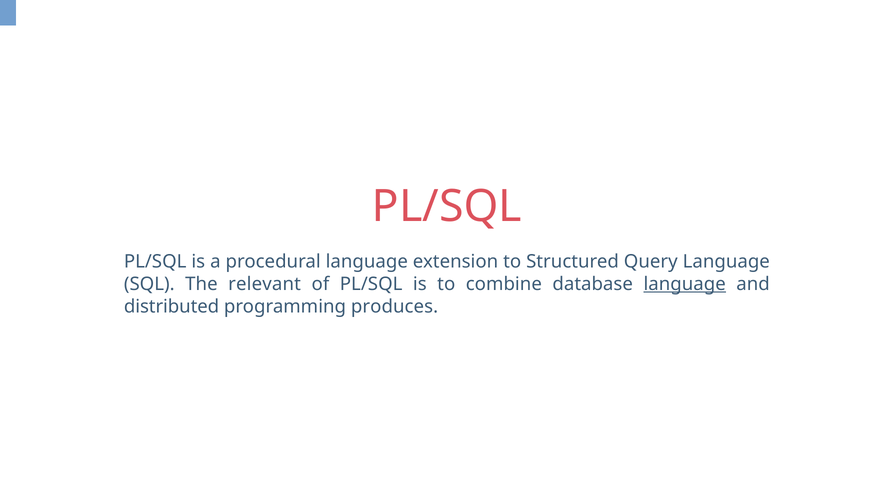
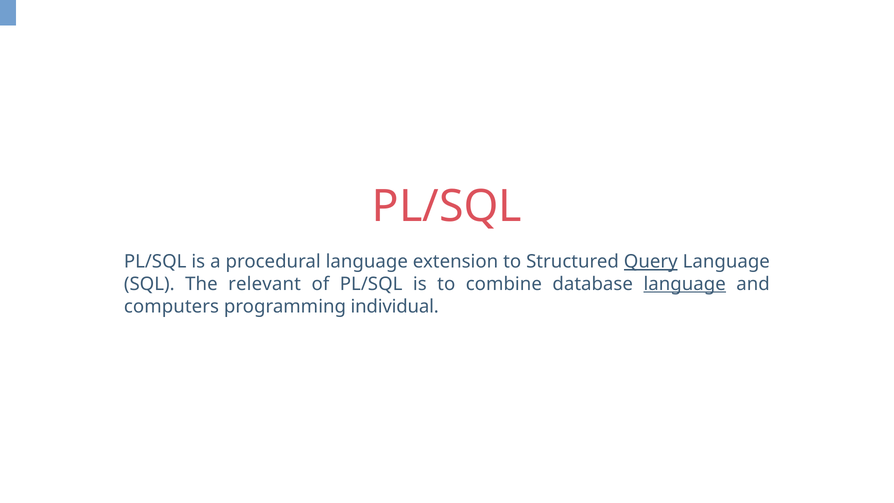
Query underline: none -> present (651, 262)
distributed: distributed -> computers (171, 306)
produces: produces -> individual (395, 306)
